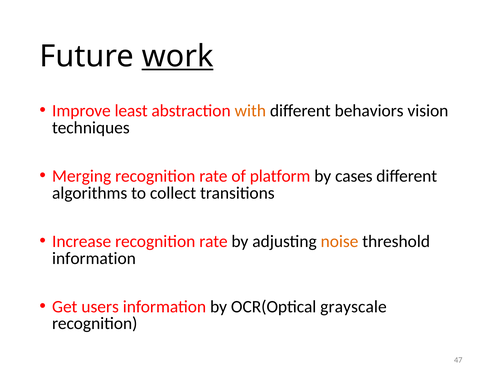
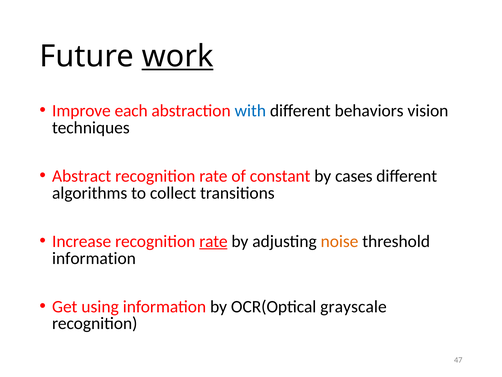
least: least -> each (131, 111)
with colour: orange -> blue (250, 111)
Merging: Merging -> Abstract (82, 176)
platform: platform -> constant (280, 176)
rate underline: none -> present (213, 241)
users: users -> using (100, 306)
